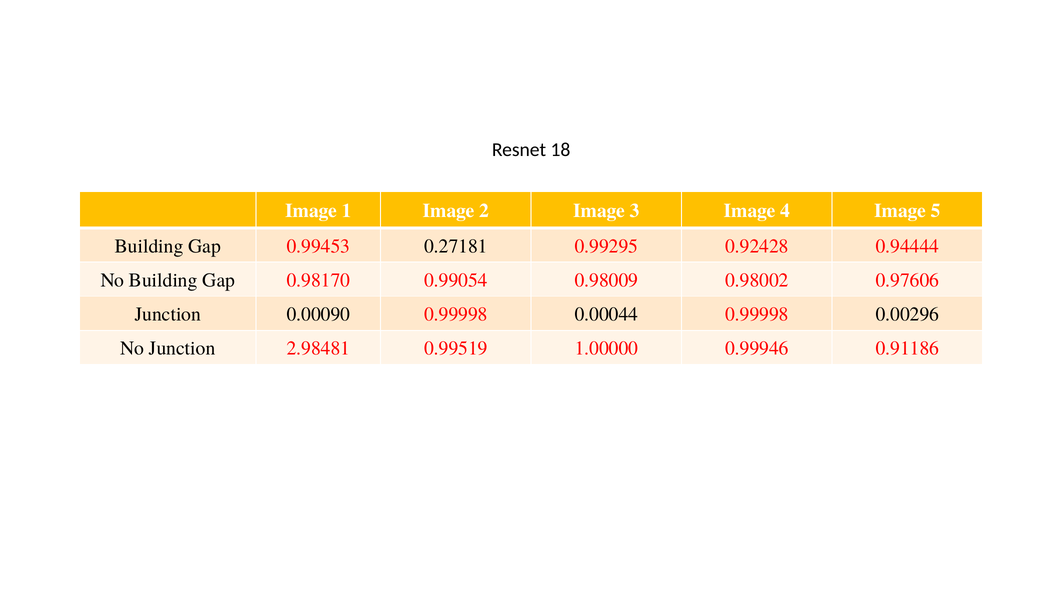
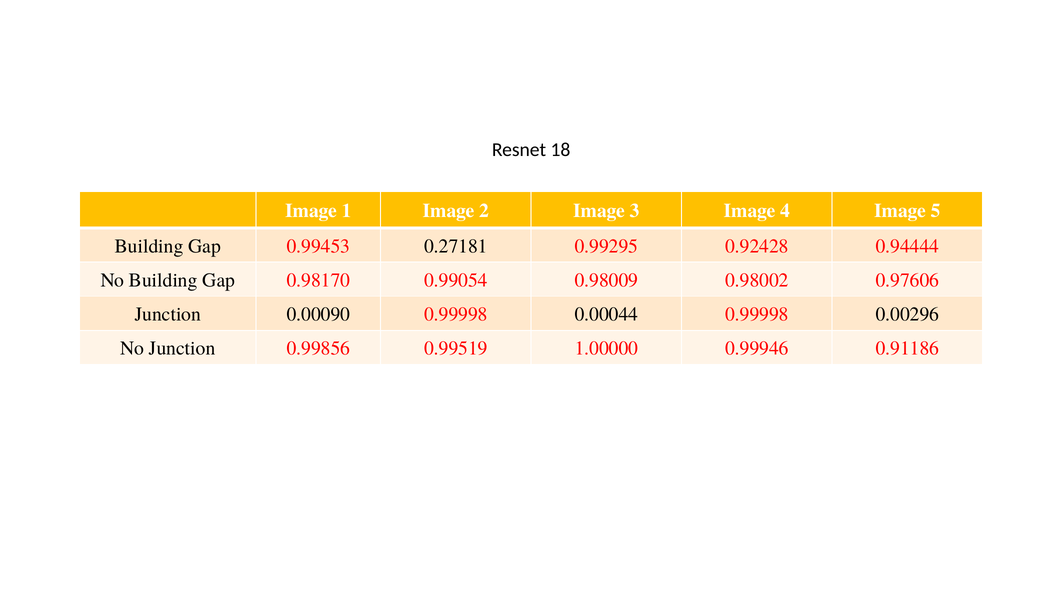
2.98481: 2.98481 -> 0.99856 (318, 348)
